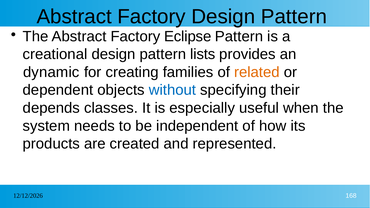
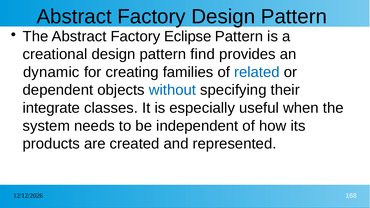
lists: lists -> find (203, 54)
related colour: orange -> blue (257, 72)
depends: depends -> integrate (51, 108)
